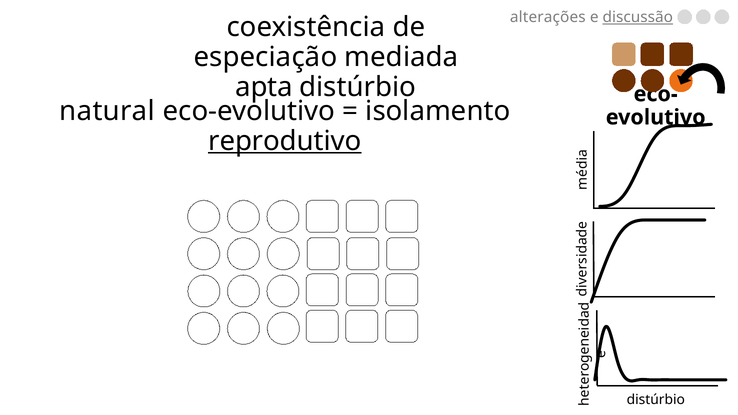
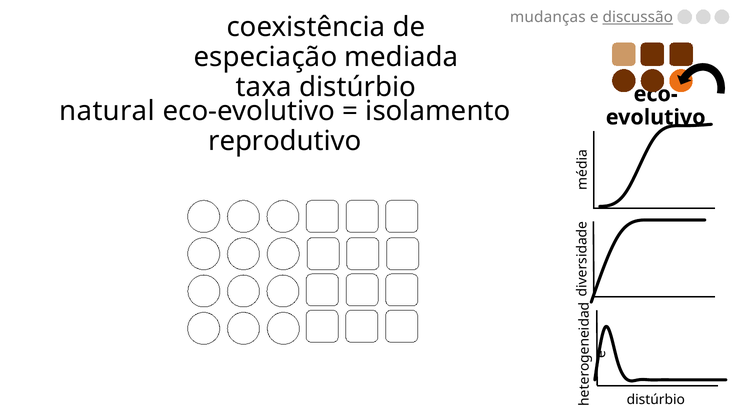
alterações: alterações -> mudanças (548, 17)
apta: apta -> taxa (264, 87)
reprodutivo underline: present -> none (285, 141)
